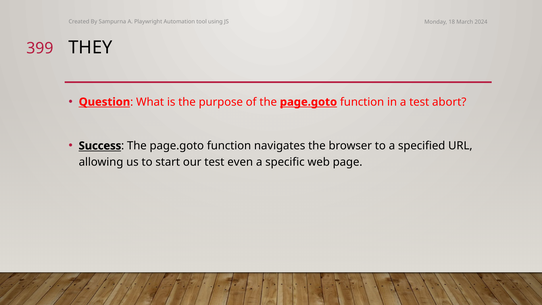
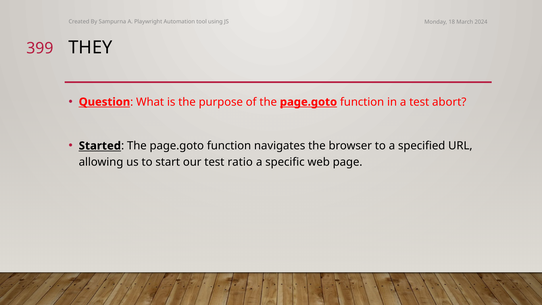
Success: Success -> Started (100, 146)
even: even -> ratio (240, 162)
